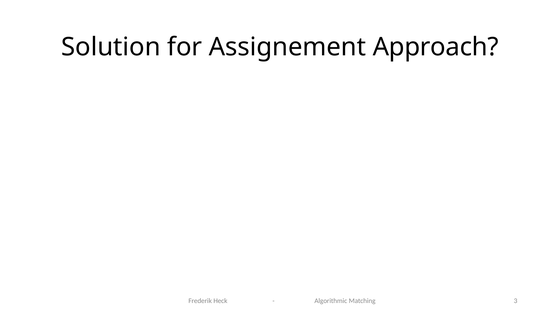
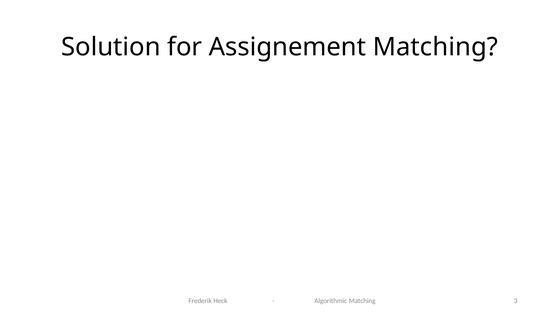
Assignement Approach: Approach -> Matching (435, 47)
